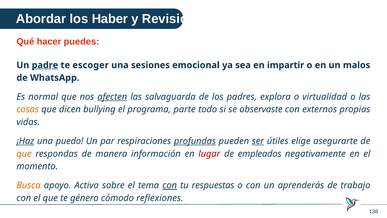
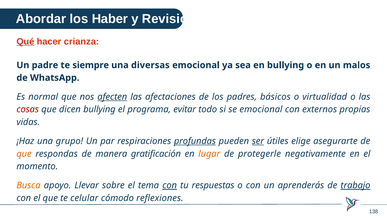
Qué underline: none -> present (25, 41)
puedes: puedes -> crianza (81, 41)
padre underline: present -> none (45, 65)
escoger: escoger -> siempre (91, 65)
sesiones: sesiones -> diversas (150, 65)
en impartir: impartir -> bullying (286, 65)
salvaguarda: salvaguarda -> afectaciones (170, 97)
explora: explora -> básicos (275, 97)
cosas colour: orange -> red (28, 109)
parte: parte -> evitar (185, 109)
se observaste: observaste -> emocional (261, 109)
¡Haz underline: present -> none (25, 141)
puedo: puedo -> grupo (69, 141)
información: información -> gratificación (156, 154)
lugar colour: red -> orange (209, 154)
empleados: empleados -> protegerle (259, 154)
Activa: Activa -> Llevar (87, 185)
trabajo underline: none -> present (355, 185)
género: género -> celular (84, 198)
